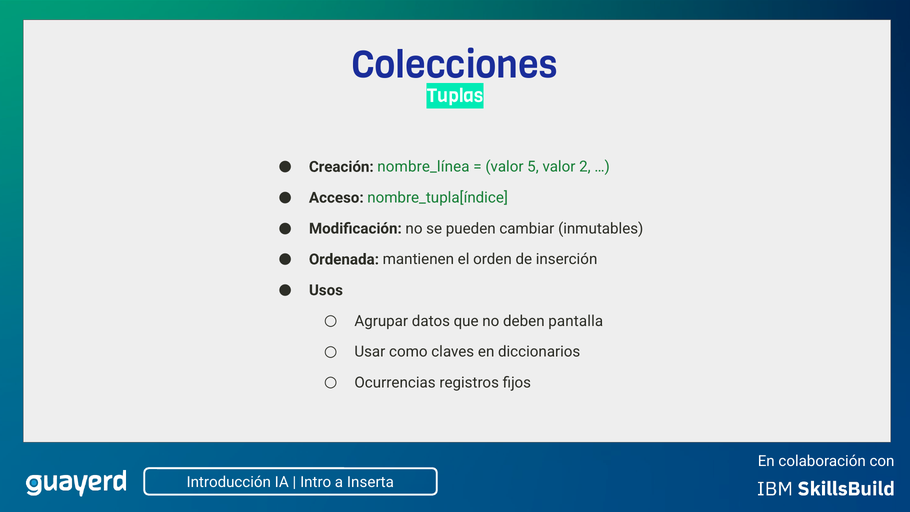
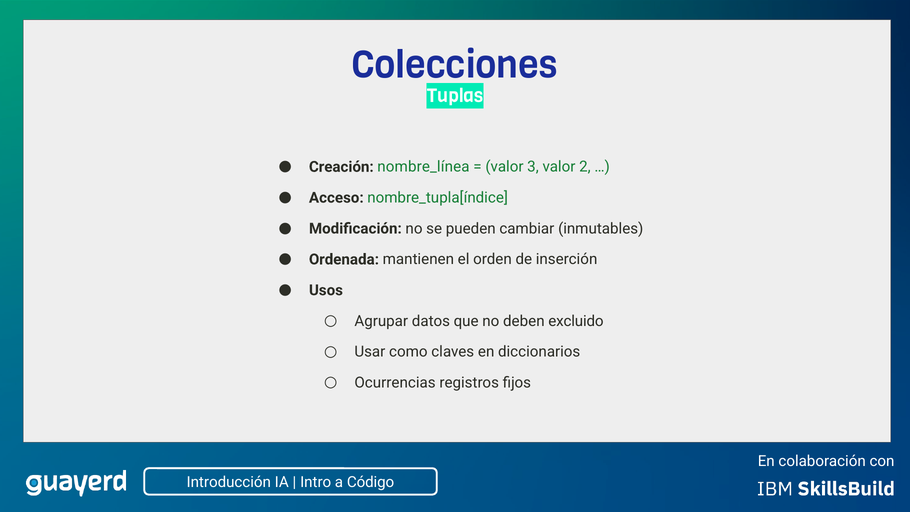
5: 5 -> 3 (533, 167)
pantalla: pantalla -> excluido (576, 321)
Inserta: Inserta -> Código (371, 482)
